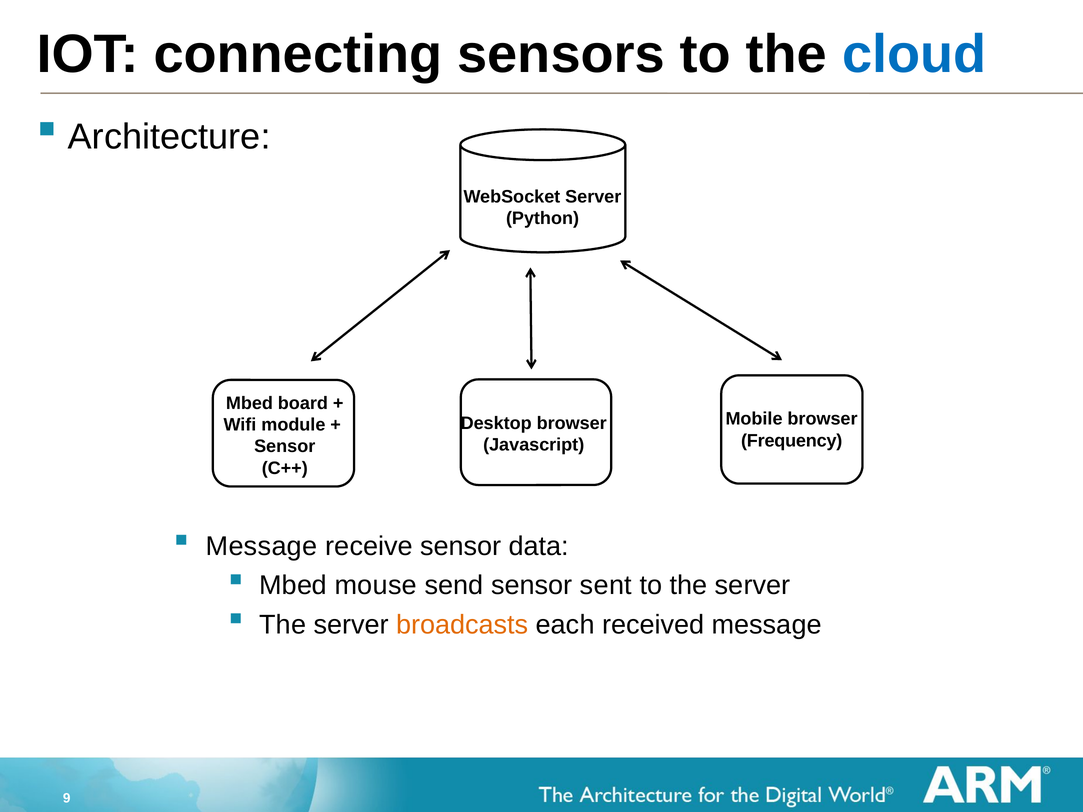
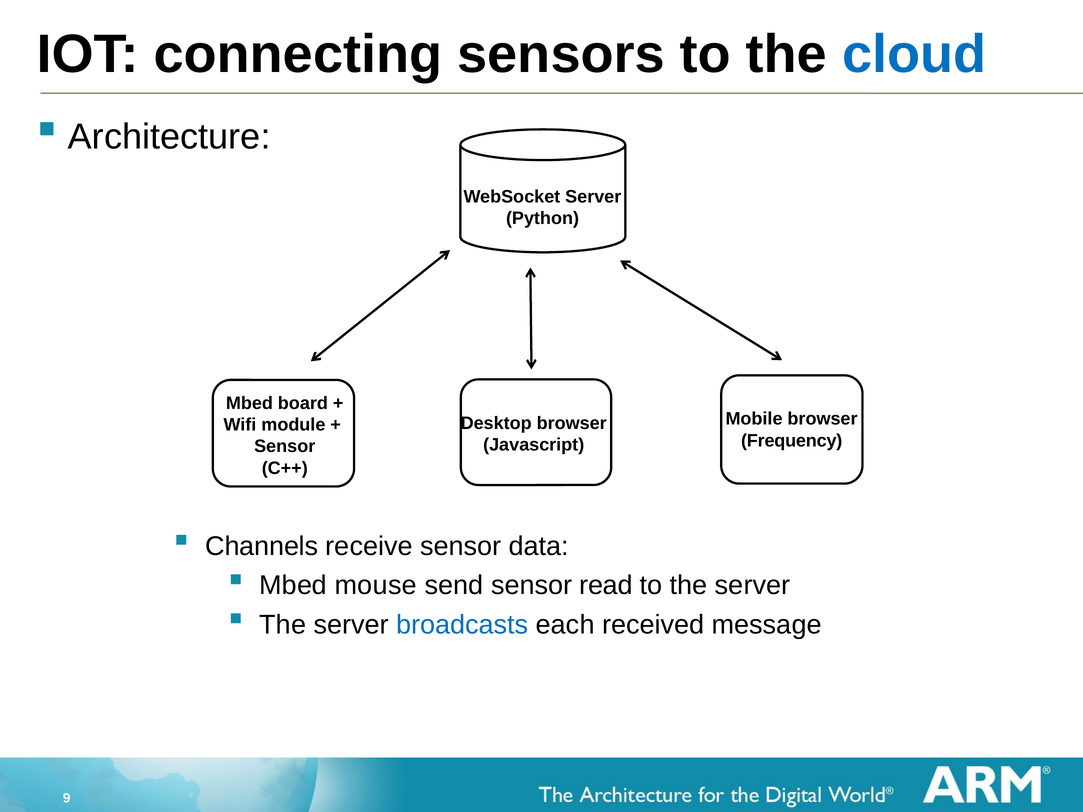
Message: Message -> Channels (262, 546)
sent: sent -> read (606, 586)
broadcasts colour: orange -> blue (462, 625)
